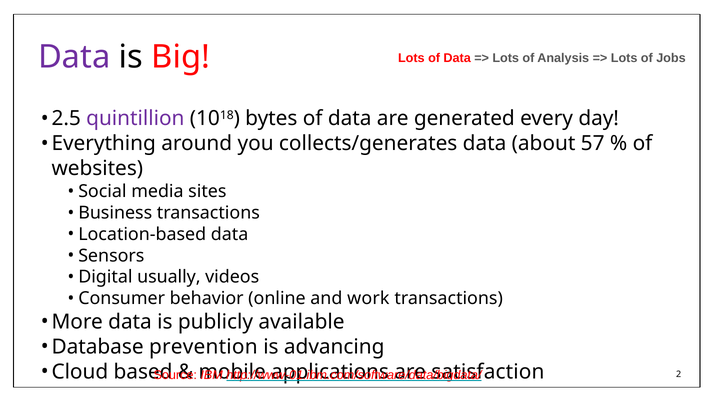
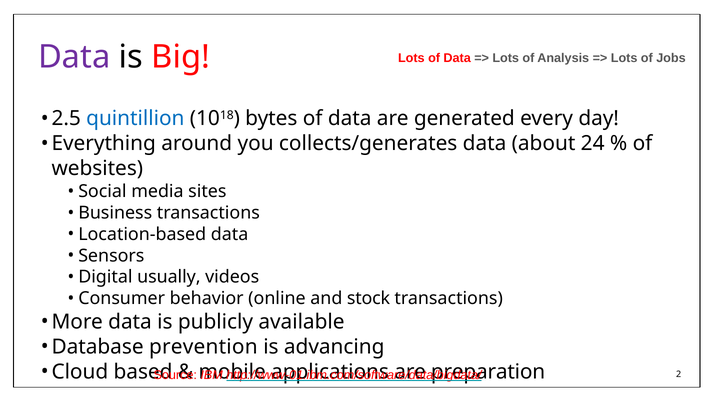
quintillion colour: purple -> blue (135, 119)
57: 57 -> 24 (593, 144)
work: work -> stock (369, 299)
satisfaction: satisfaction -> preparation (488, 372)
